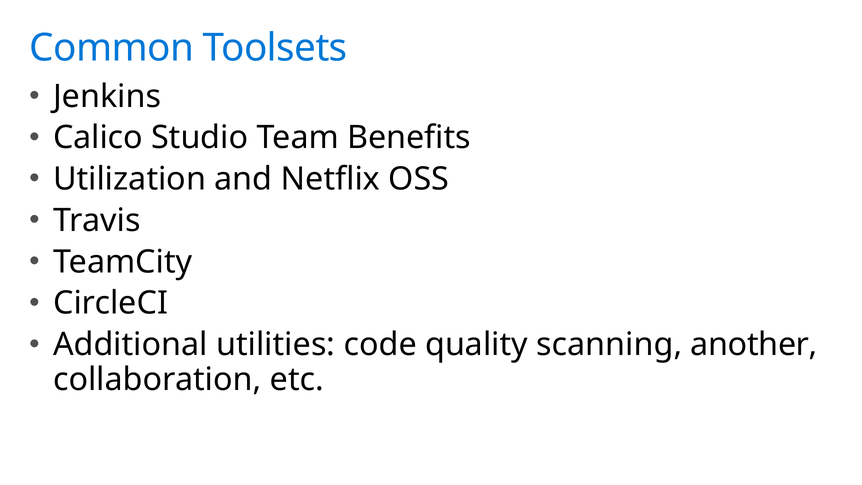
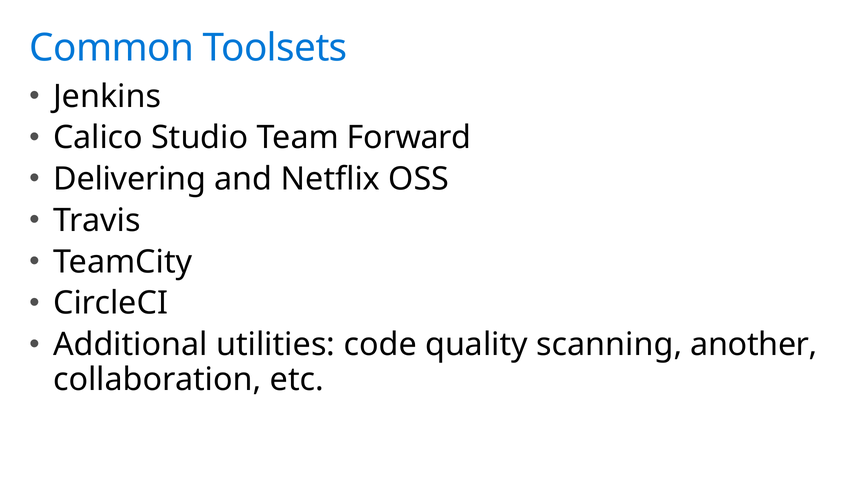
Benefits: Benefits -> Forward (409, 138)
Utilization: Utilization -> Delivering (130, 179)
